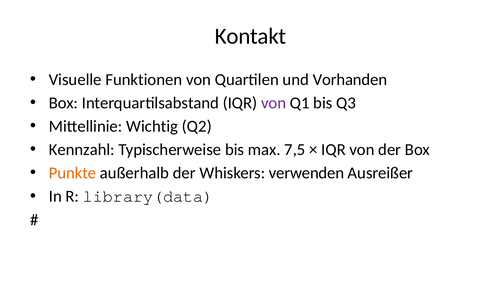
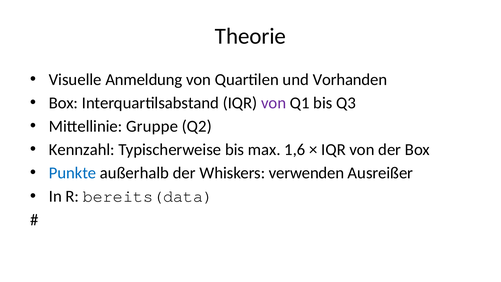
Kontakt: Kontakt -> Theorie (250, 36)
Funktionen: Funktionen -> Anmeldung (144, 79)
Wichtig: Wichtig -> Gruppe (152, 126)
7,5: 7,5 -> 1,6 (295, 150)
Punkte colour: orange -> blue (73, 173)
library(data: library(data -> bereits(data (148, 196)
